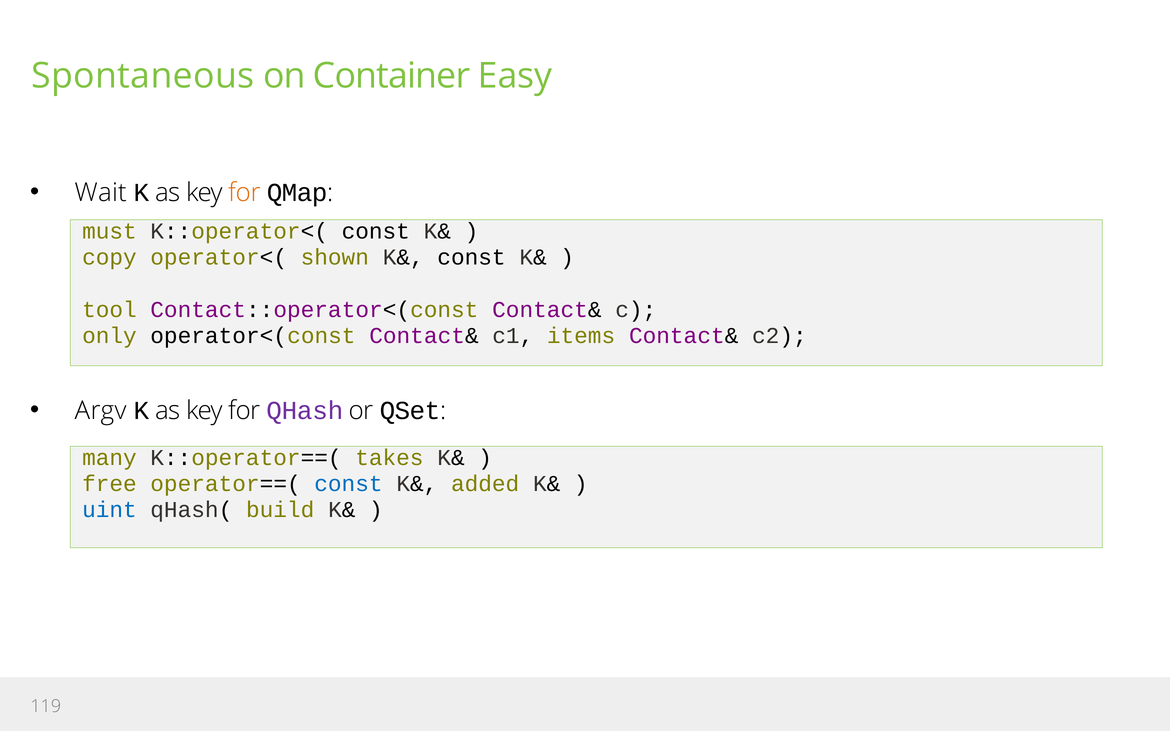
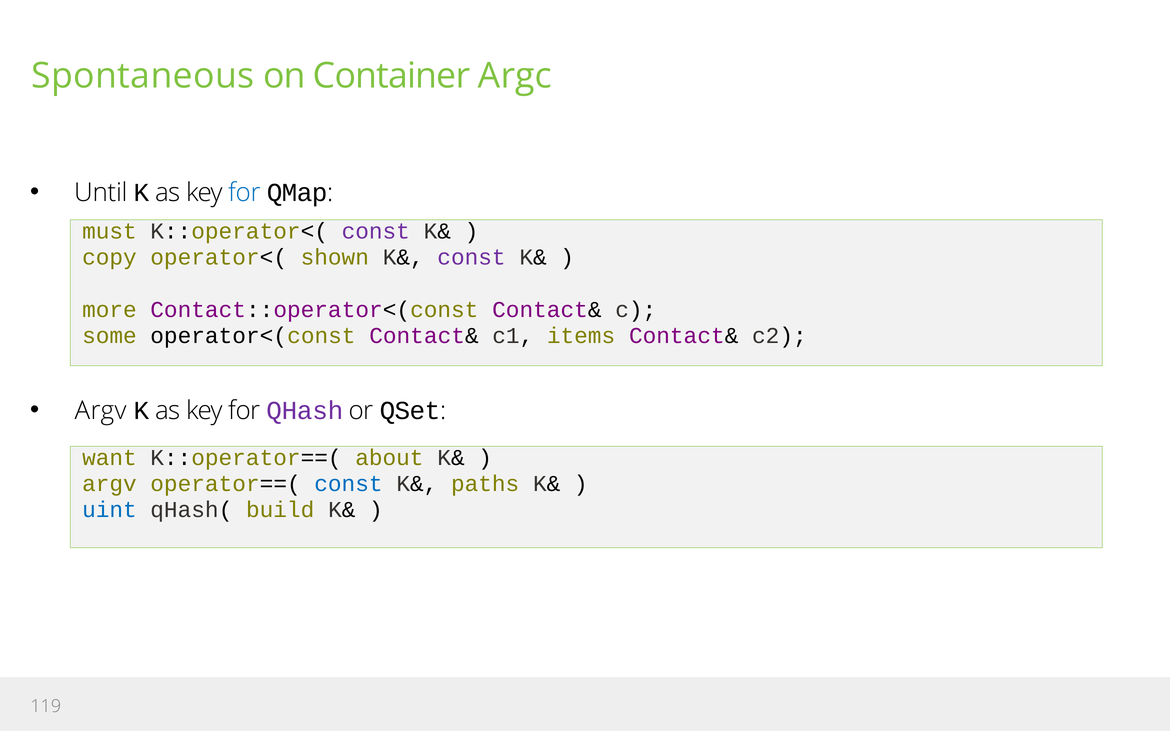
Easy: Easy -> Argc (515, 76)
Wait: Wait -> Until (101, 193)
for colour: orange -> blue (245, 193)
const colour: black -> purple (376, 231)
const colour: black -> purple (471, 258)
tool: tool -> more (109, 310)
only: only -> some (109, 336)
many: many -> want (109, 458)
takes: takes -> about (389, 458)
free: free -> argv (109, 484)
added: added -> paths (485, 484)
